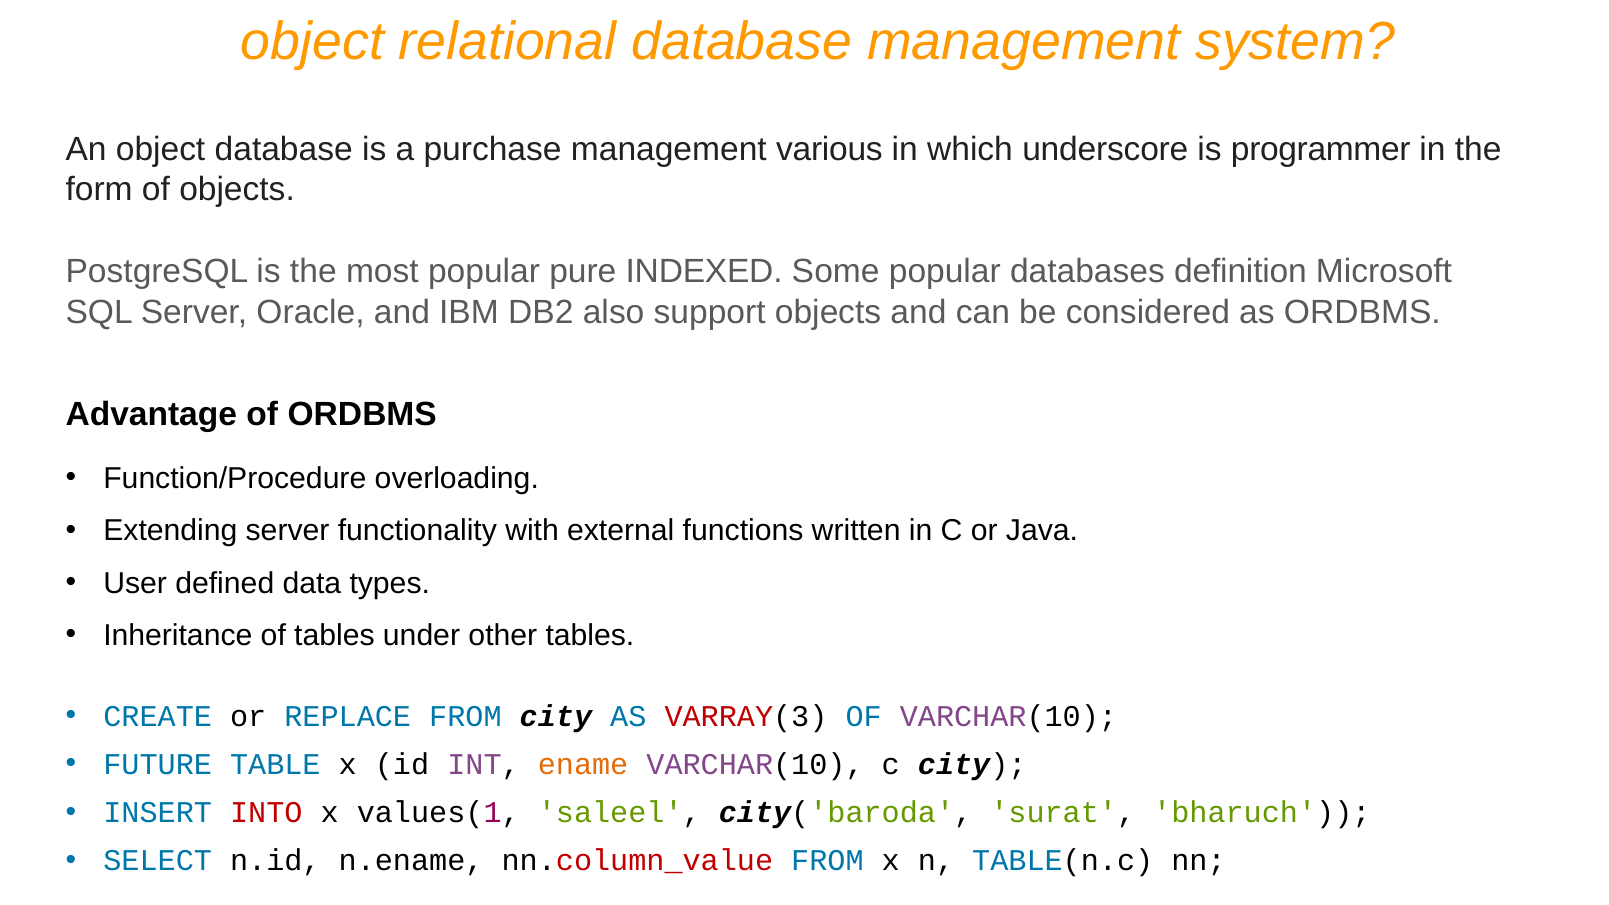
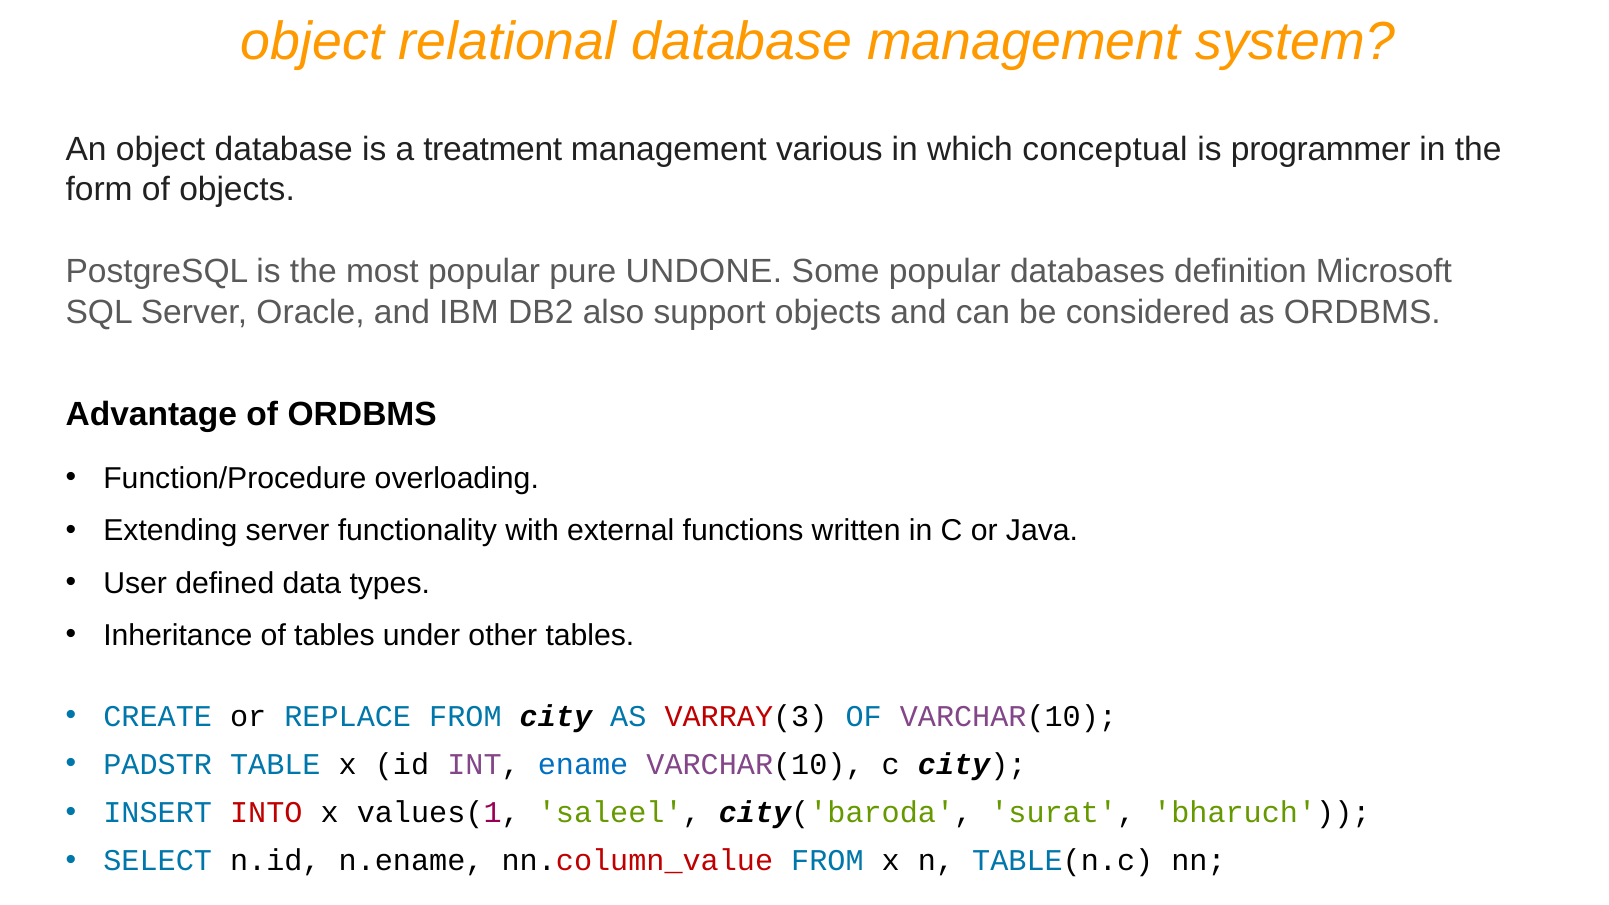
purchase: purchase -> treatment (493, 149)
underscore: underscore -> conceptual (1105, 149)
INDEXED: INDEXED -> UNDONE (704, 272)
FUTURE: FUTURE -> PADSTR (158, 764)
ename colour: orange -> blue (583, 764)
